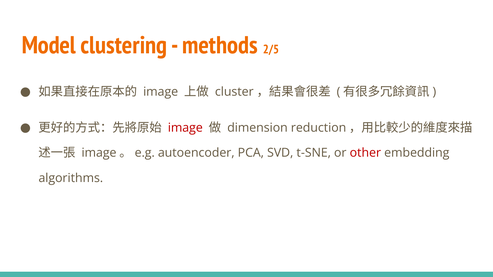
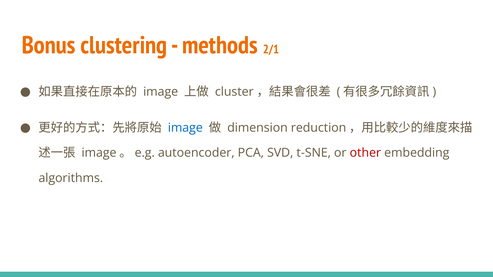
Model: Model -> Bonus (49, 45)
2/5: 2/5 -> 2/1 (271, 50)
image colour: red -> blue (185, 128)
